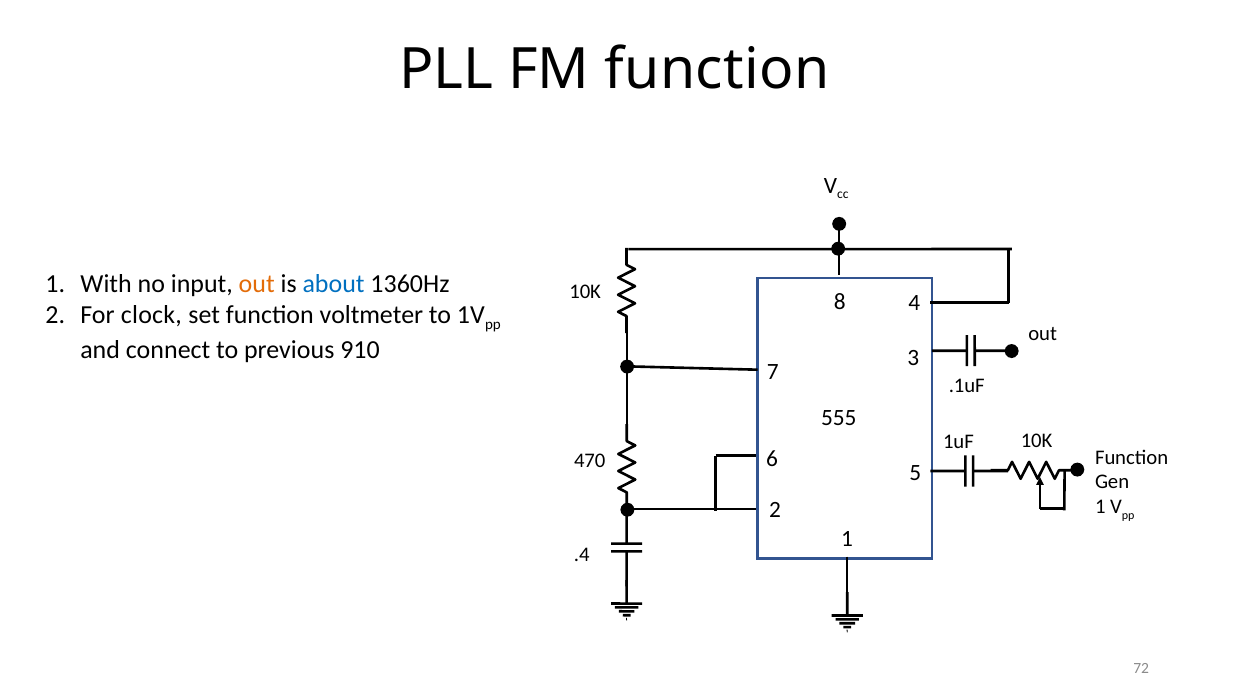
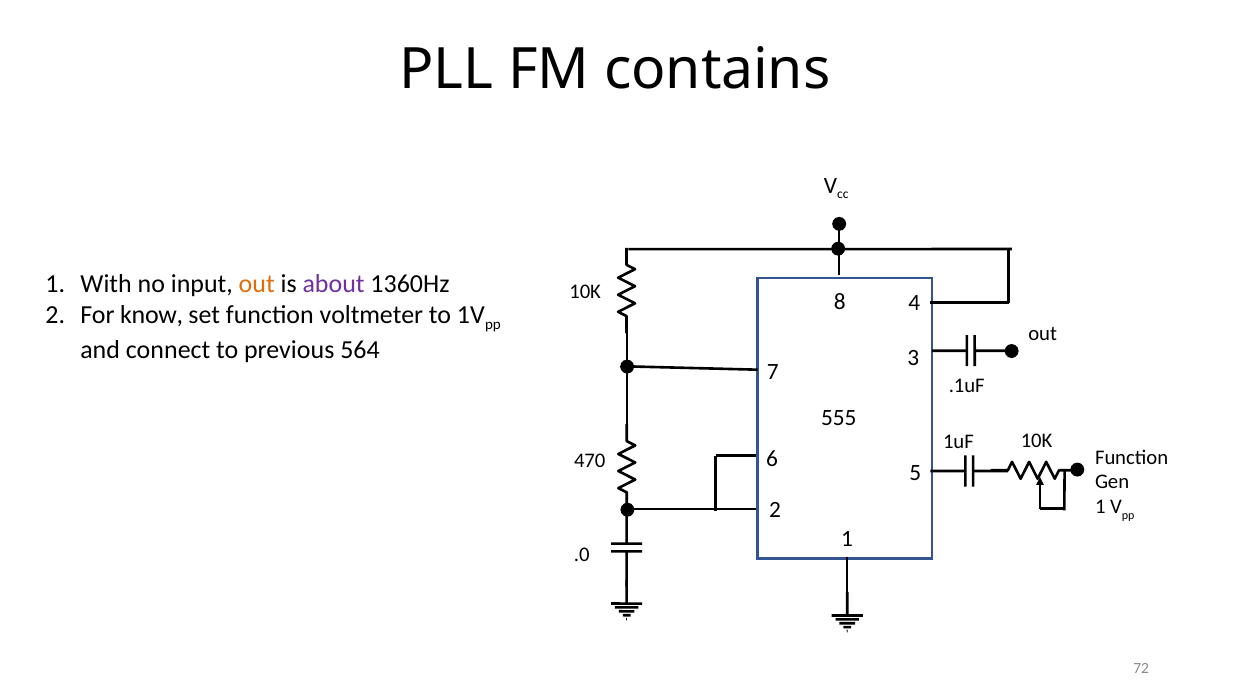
FM function: function -> contains (717, 69)
about colour: blue -> purple (334, 284)
clock: clock -> know (152, 315)
910: 910 -> 564 (360, 350)
.4: .4 -> .0 (582, 555)
